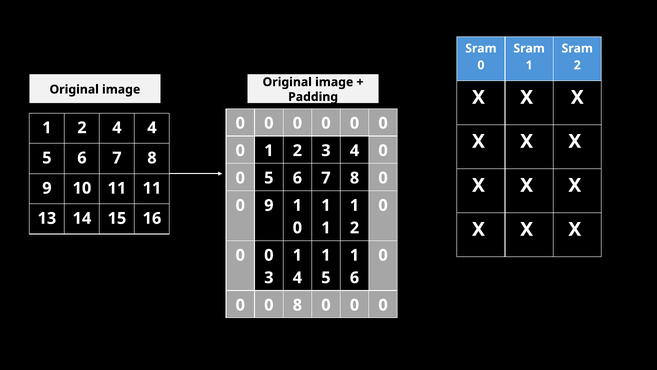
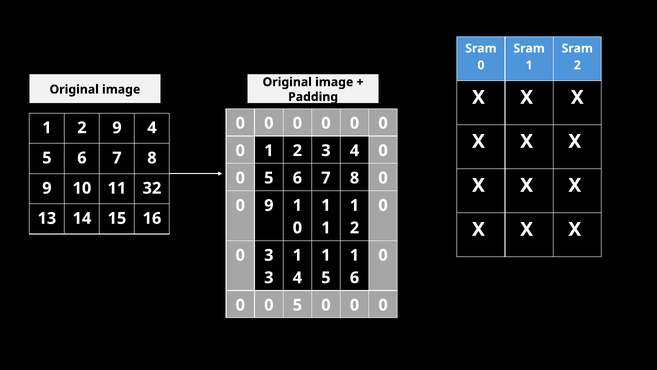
2 4: 4 -> 9 (117, 128)
11 11: 11 -> 32 (152, 188)
0: 0 -> 3 (269, 255)
8: 8 -> 5 (297, 305)
